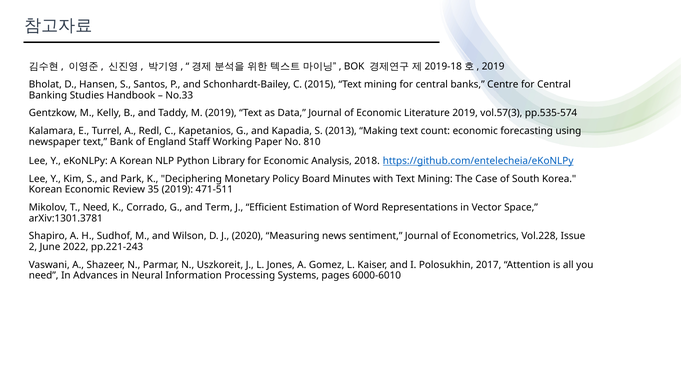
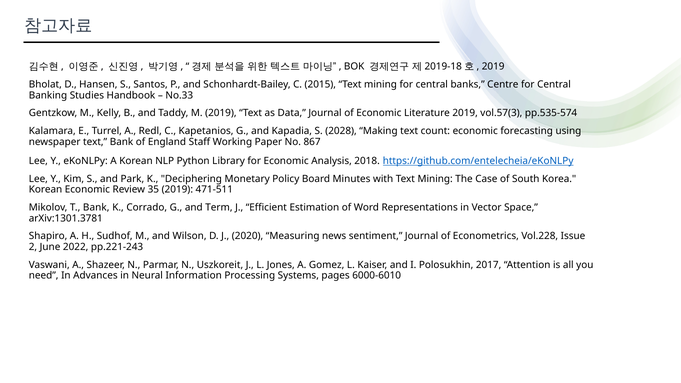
2013: 2013 -> 2028 (341, 131)
810: 810 -> 867 (312, 142)
T Need: Need -> Bank (96, 208)
